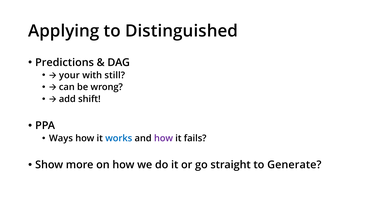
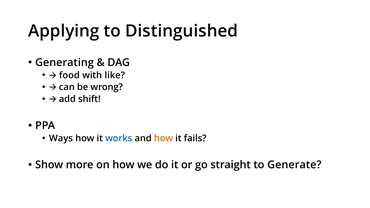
Predictions: Predictions -> Generating (64, 63)
your: your -> food (69, 75)
still: still -> like (115, 75)
how colour: purple -> orange (163, 138)
